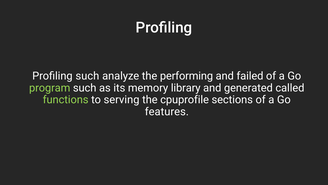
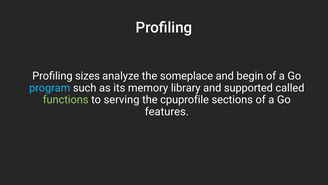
Profiling such: such -> sizes (87, 76)
performing: performing -> someplace (186, 76)
failed: failed -> begin (250, 76)
program colour: light green -> light blue (50, 88)
generated: generated -> supported (248, 88)
